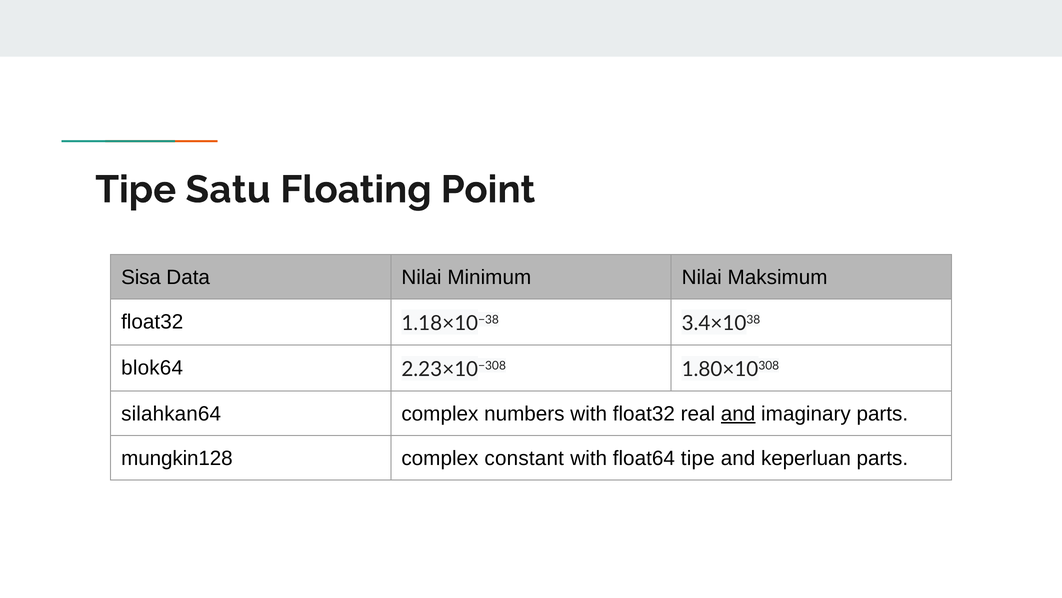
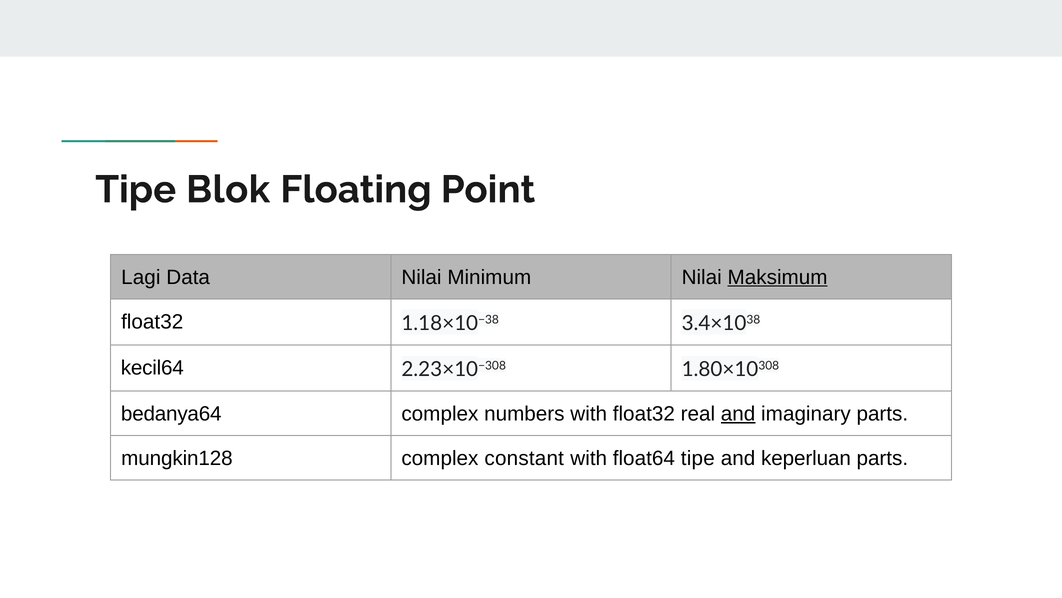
Satu: Satu -> Blok (228, 189)
Sisa: Sisa -> Lagi (141, 277)
Maksimum underline: none -> present (778, 277)
blok64: blok64 -> kecil64 (152, 367)
silahkan64: silahkan64 -> bedanya64 (171, 413)
